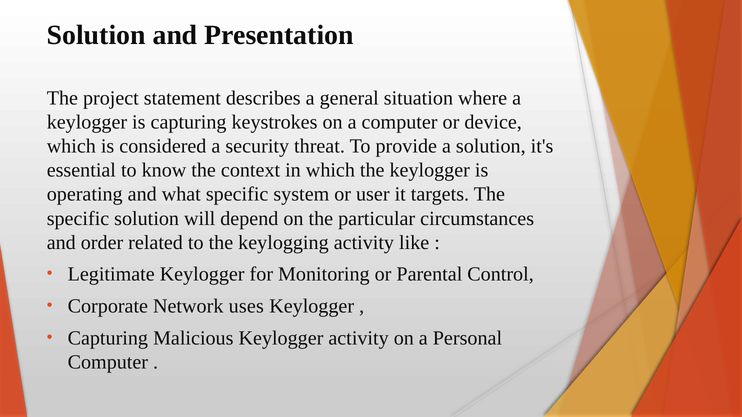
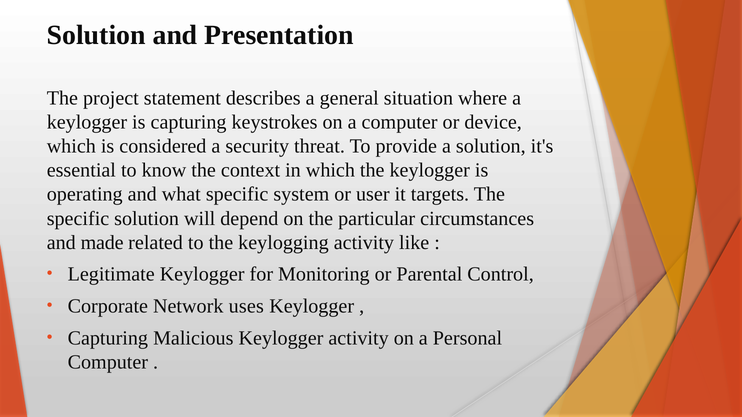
order: order -> made (102, 243)
